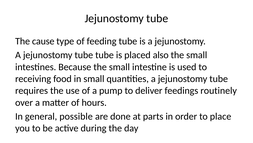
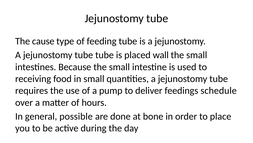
also: also -> wall (161, 55)
routinely: routinely -> schedule (219, 90)
parts: parts -> bone (153, 116)
